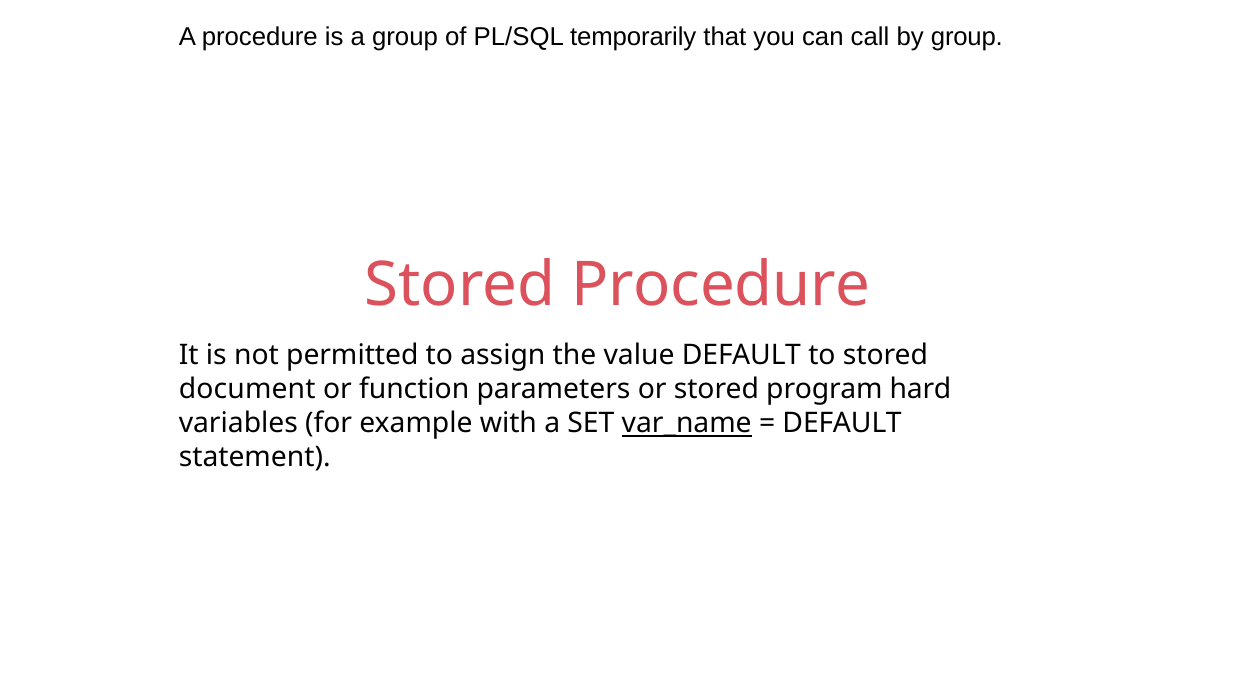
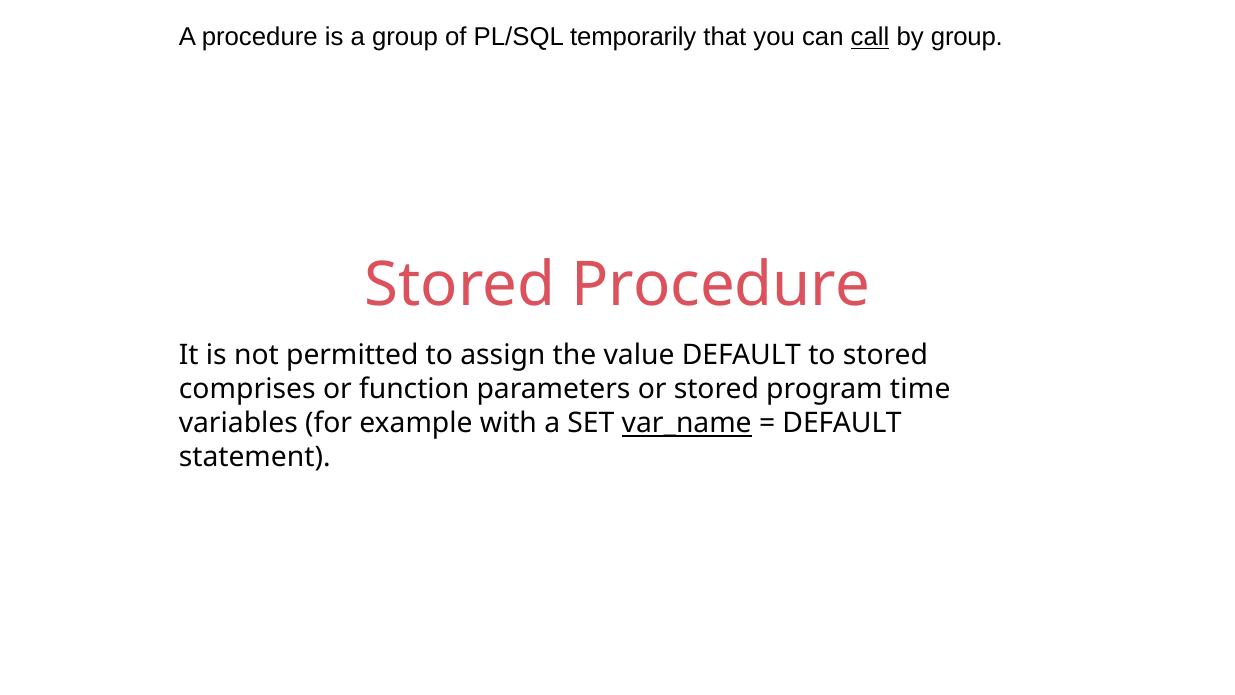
call underline: none -> present (870, 37)
document: document -> comprises (247, 389)
hard: hard -> time (920, 389)
